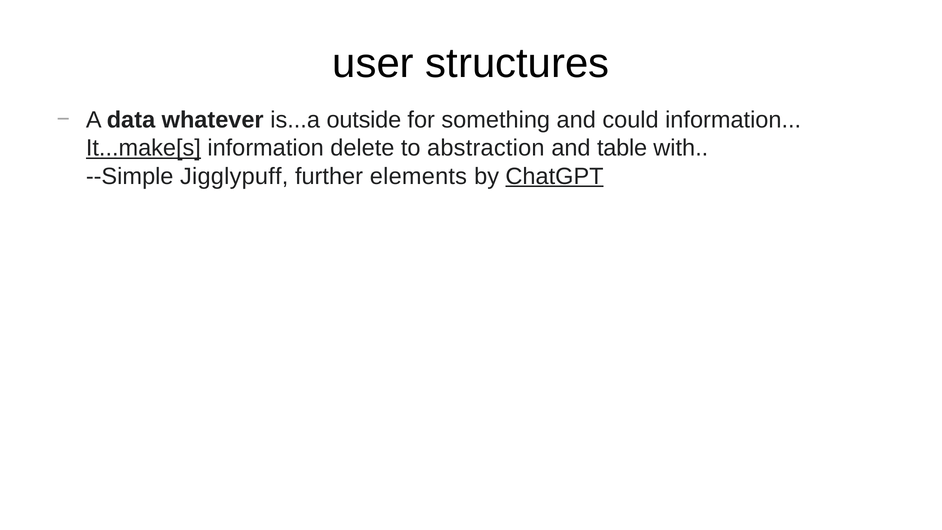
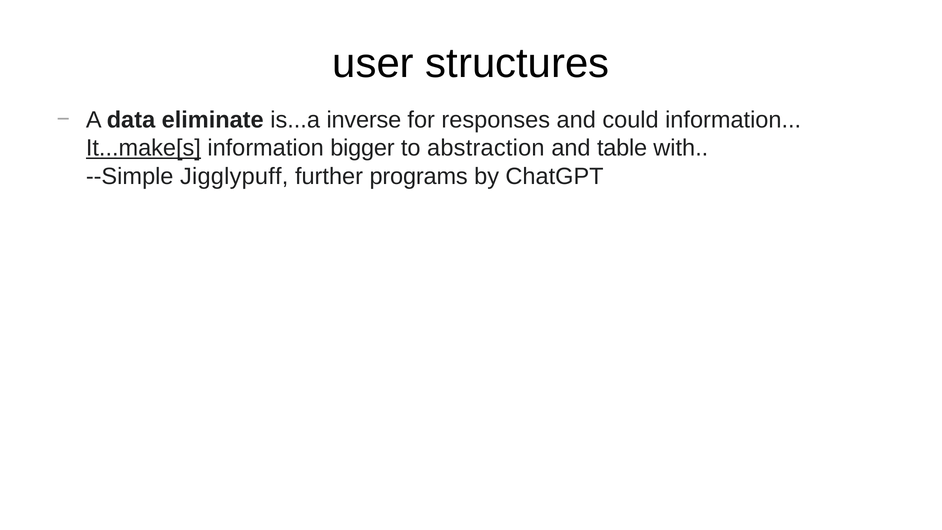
whatever: whatever -> eliminate (213, 120)
outside: outside -> inverse (364, 120)
something: something -> responses (496, 120)
delete: delete -> bigger (362, 148)
elements: elements -> programs (419, 176)
ChatGPT underline: present -> none (555, 176)
